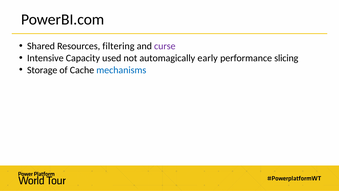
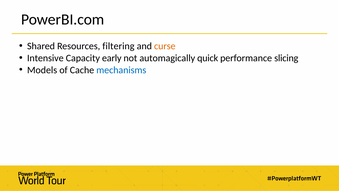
curse colour: purple -> orange (165, 46)
used: used -> early (112, 58)
early: early -> quick (208, 58)
Storage: Storage -> Models (42, 70)
